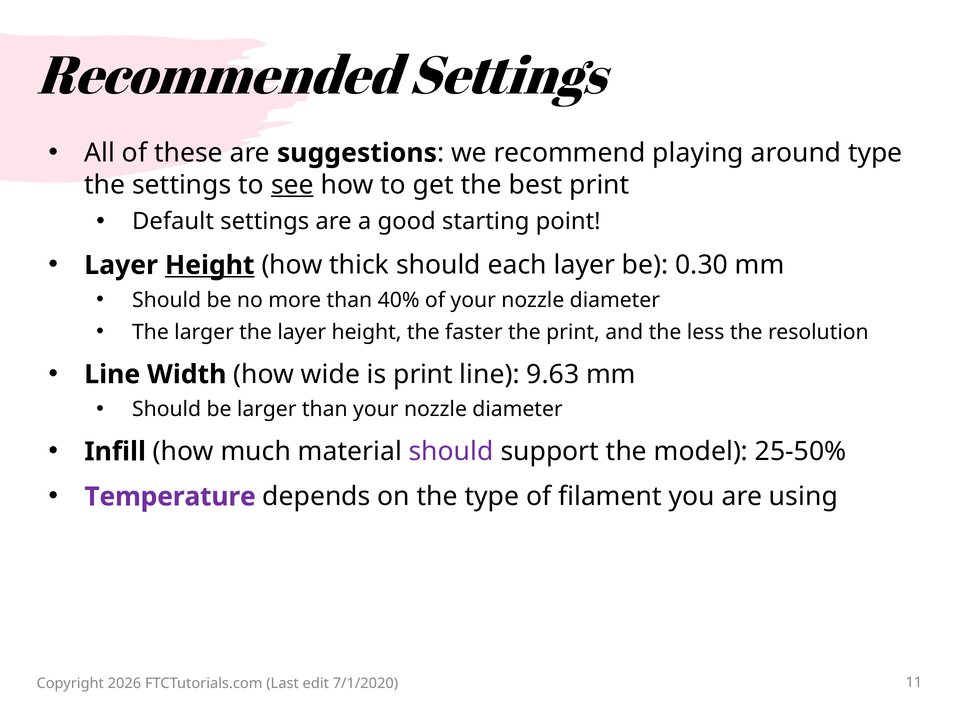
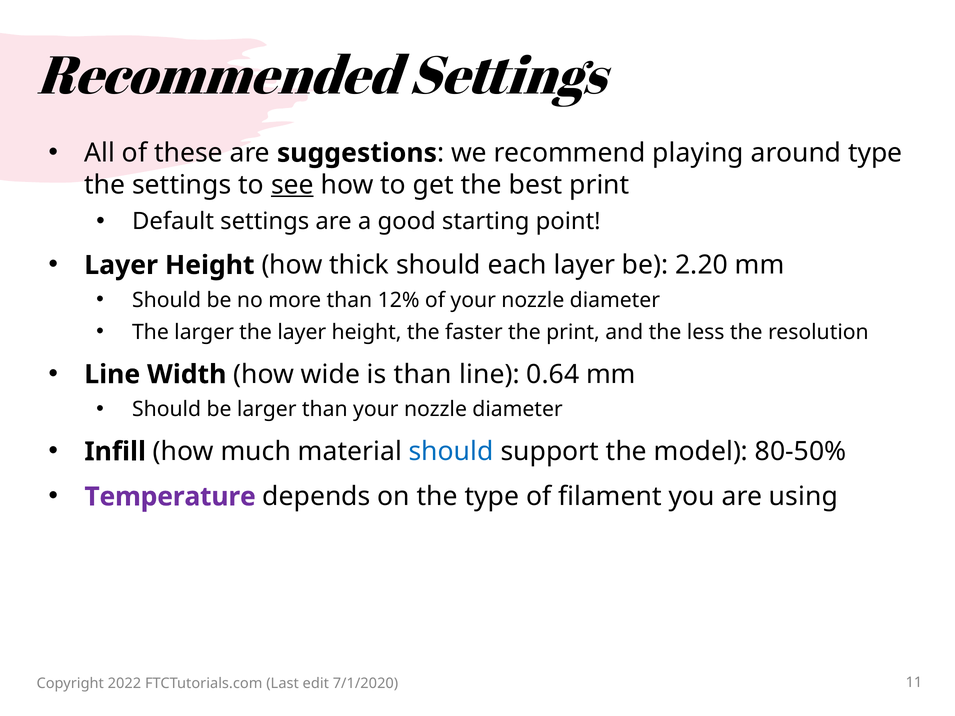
Height underline: present -> none (210, 265)
0.30: 0.30 -> 2.20 (702, 265)
40%: 40% -> 12% (399, 300)
is print: print -> than (423, 375)
9.63: 9.63 -> 0.64 (553, 375)
should colour: purple -> blue (451, 452)
25-50%: 25-50% -> 80-50% (801, 452)
2026: 2026 -> 2022 (124, 684)
